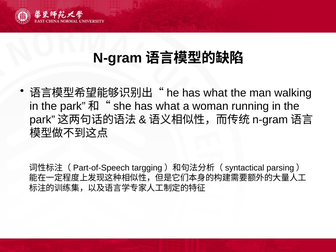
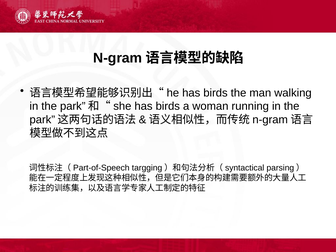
what: what -> birds (215, 93)
what: what -> birds (168, 106)
